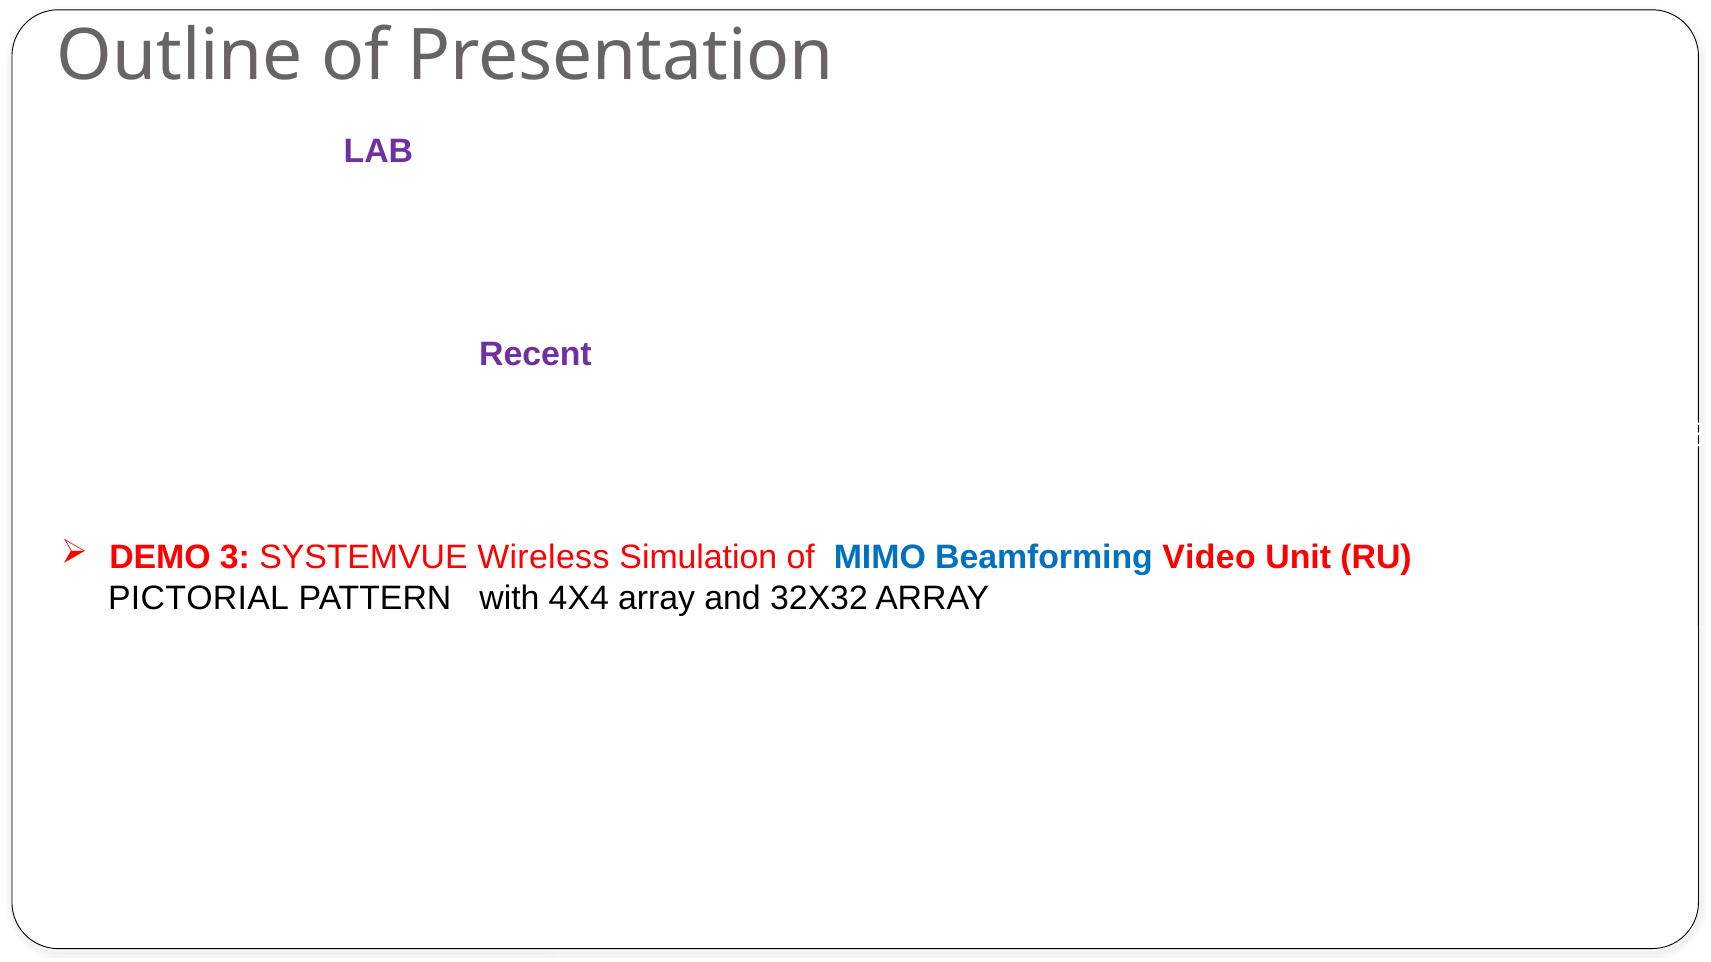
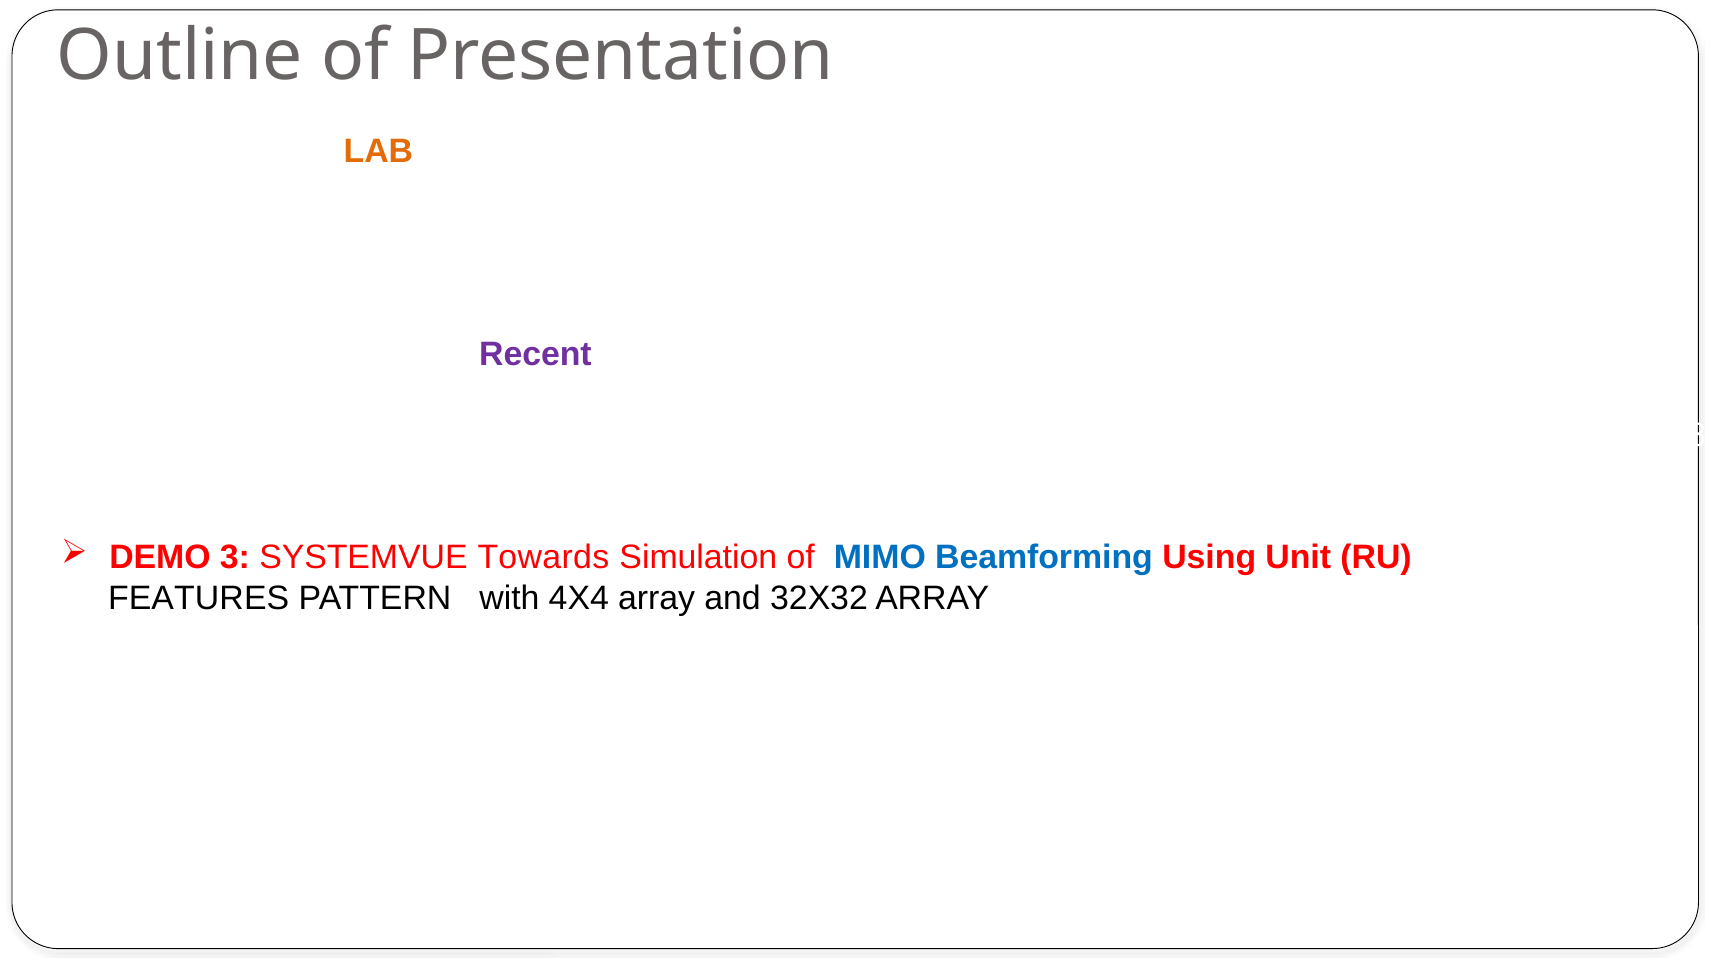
LAB colour: purple -> orange (378, 151)
SYSTEMVUE Wireless: Wireless -> Towards (543, 558)
Beamforming Video: Video -> Using (1209, 558)
PICTORIAL: PICTORIAL -> FEATURES (199, 598)
